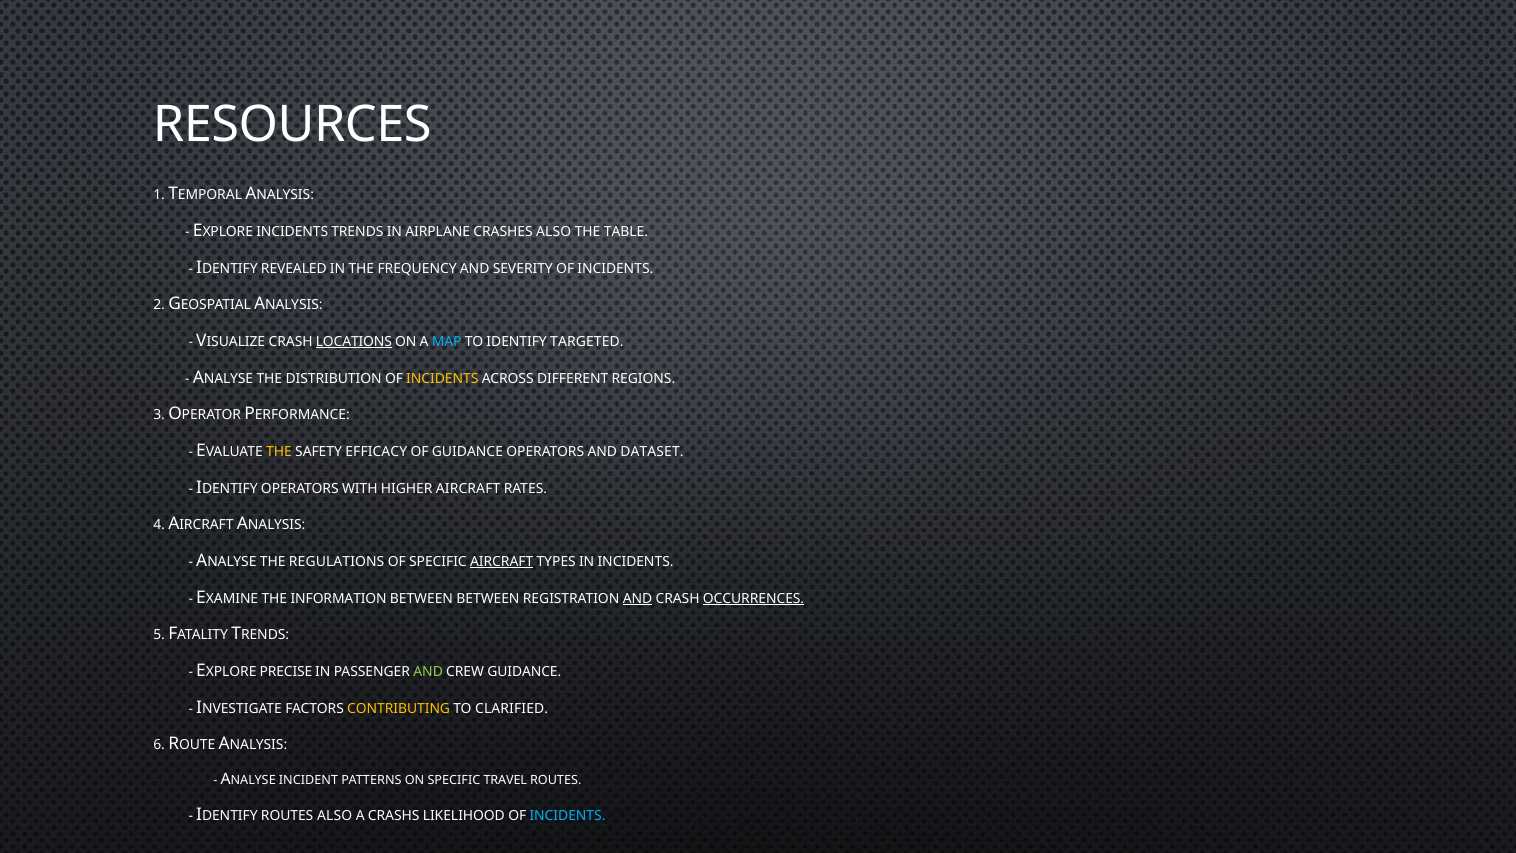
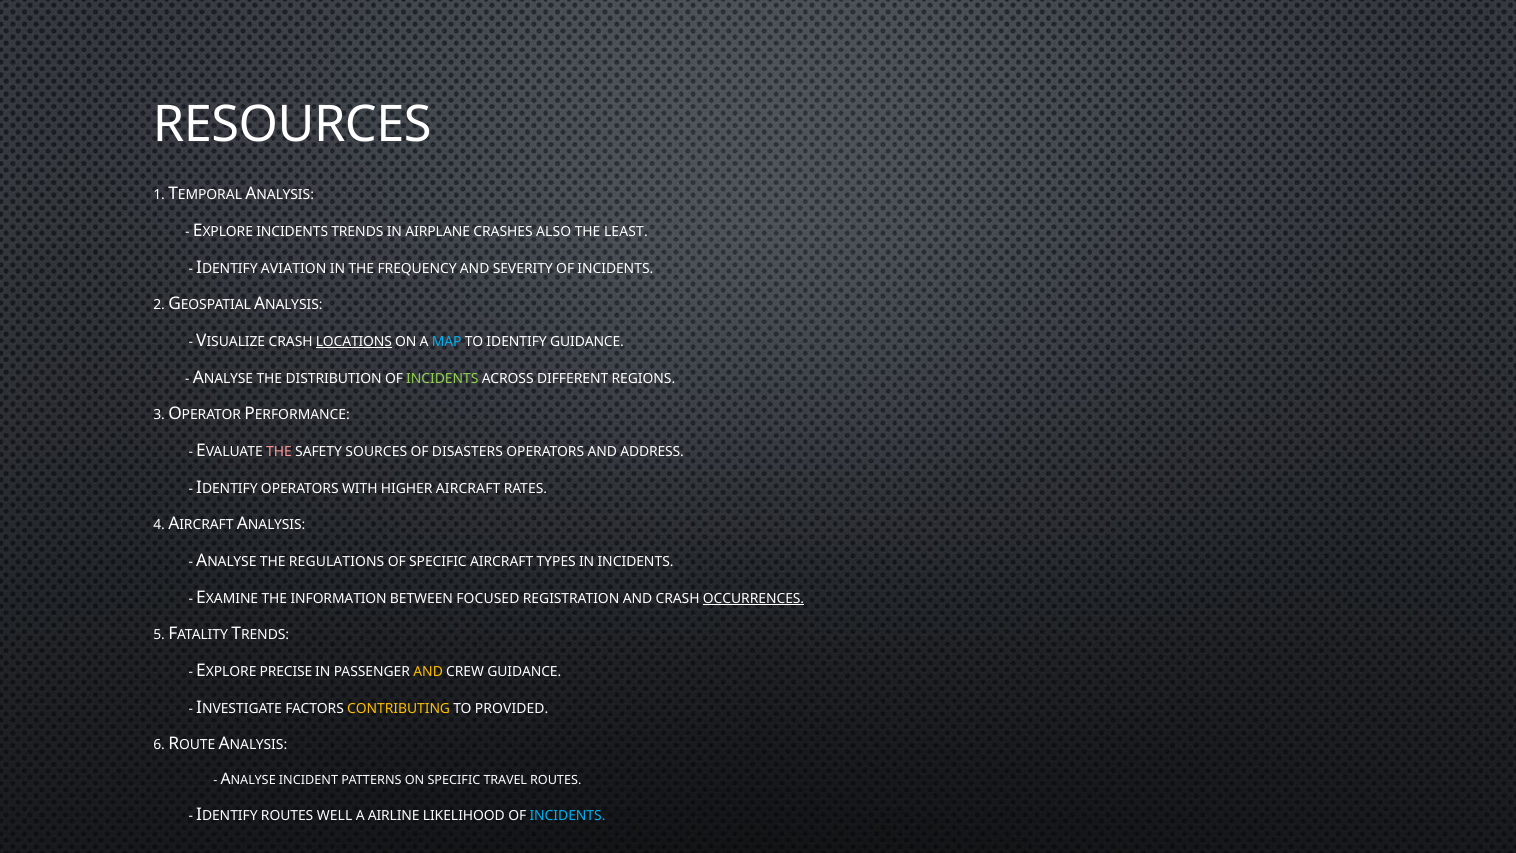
TABLE: TABLE -> LEAST (626, 232)
REVEALED: REVEALED -> AVIATION (294, 268)
IDENTIFY TARGETED: TARGETED -> GUIDANCE (587, 342)
INCIDENTS colour: yellow -> light green (442, 378)
THE colour: yellow -> pink (279, 452)
EFFICACY: EFFICACY -> SOURCES (376, 452)
OF GUIDANCE: GUIDANCE -> DISASTERS (467, 452)
DATASET: DATASET -> ADDRESS (652, 452)
AIRCRAFT underline: present -> none (502, 562)
BETWEEN BETWEEN: BETWEEN -> FOCUSED (488, 598)
AND underline: present -> none (638, 598)
AND colour: light green -> yellow (428, 672)
CLARIFIED: CLARIFIED -> PROVIDED (512, 708)
ROUTES ALSO: ALSO -> WELL (335, 816)
CRASHS: CRASHS -> AIRLINE (394, 816)
